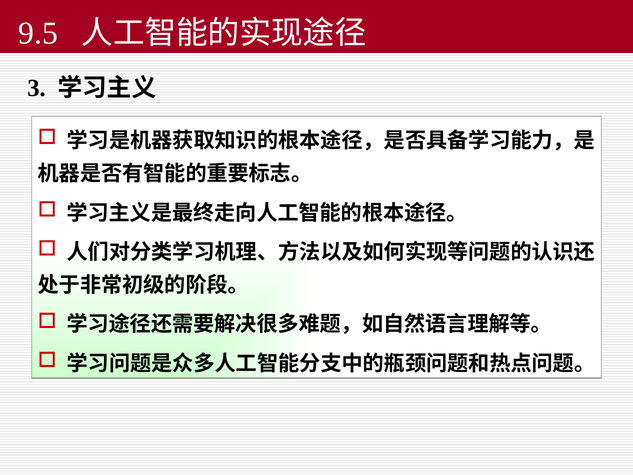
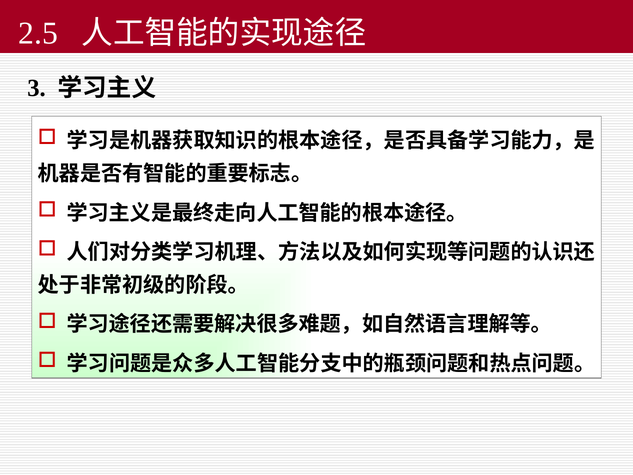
9.5: 9.5 -> 2.5 (38, 33)
